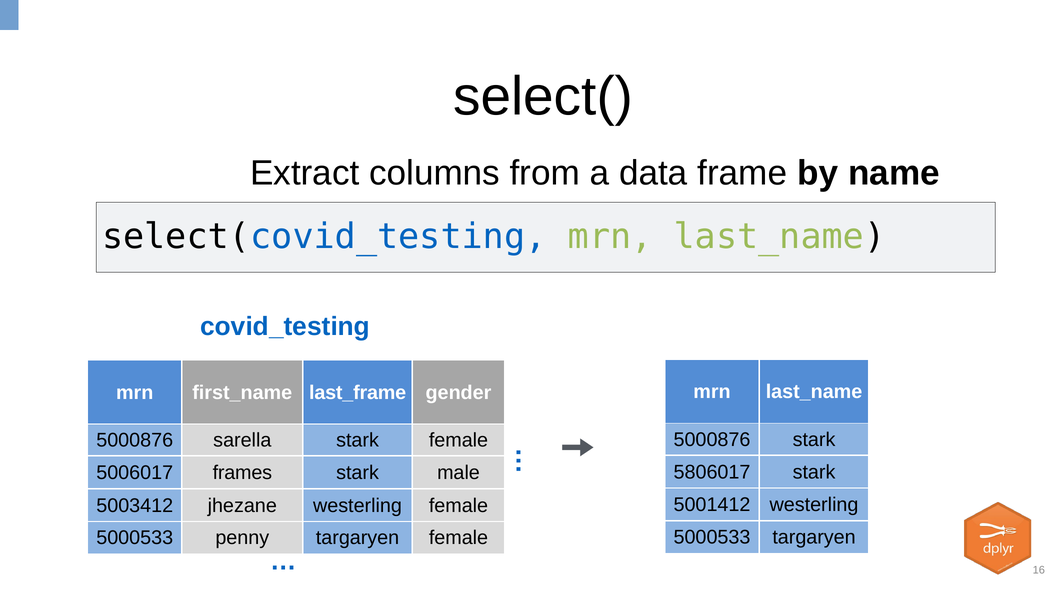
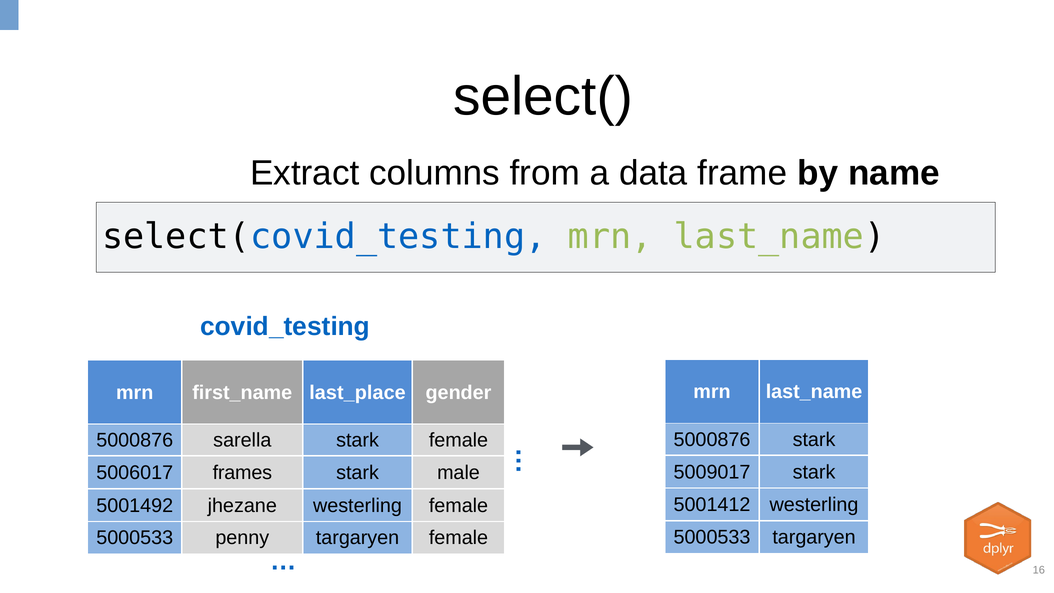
last_frame: last_frame -> last_place (357, 392)
5806017: 5806017 -> 5009017 (712, 472)
5003412: 5003412 -> 5001492 (135, 505)
